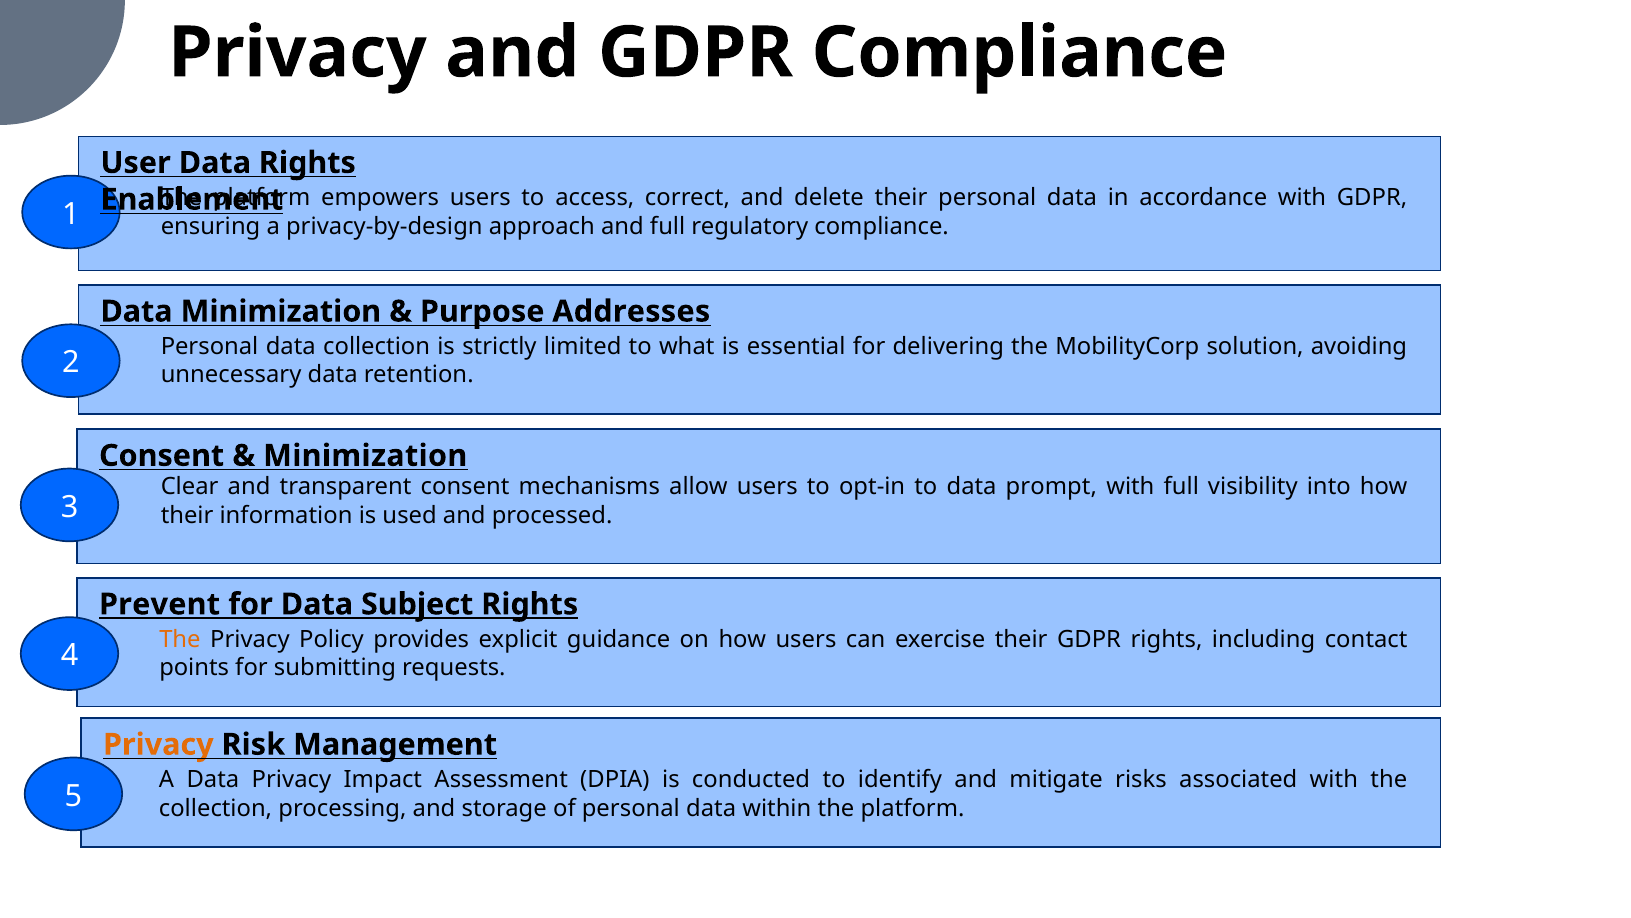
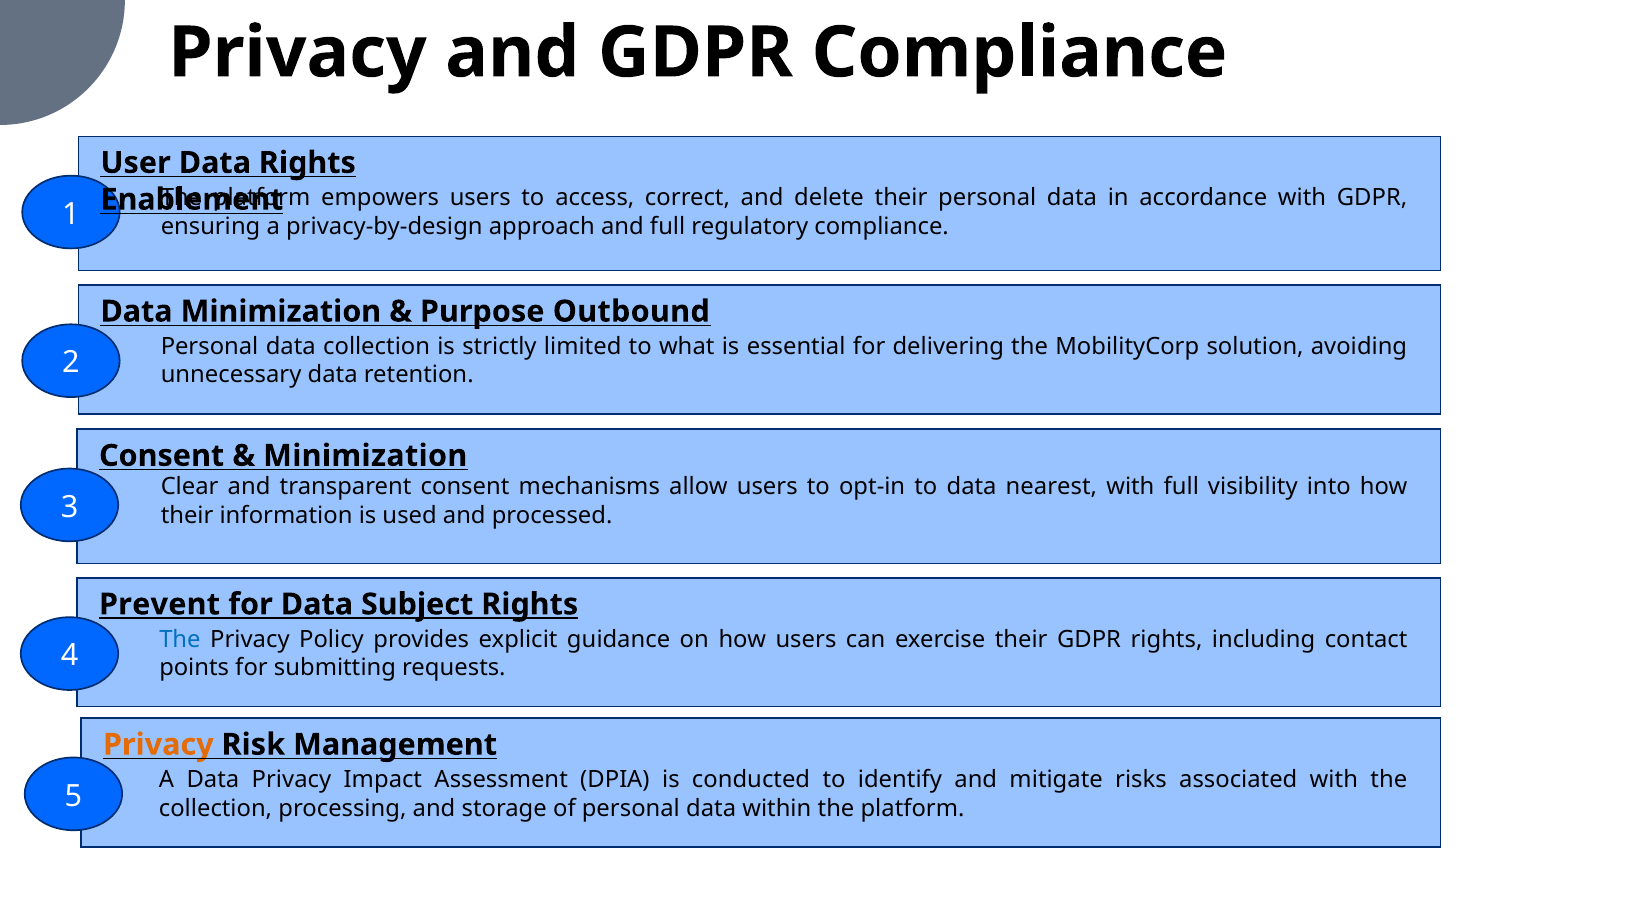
Addresses: Addresses -> Outbound (631, 311)
prompt: prompt -> nearest (1051, 487)
The colour: orange -> blue (180, 639)
